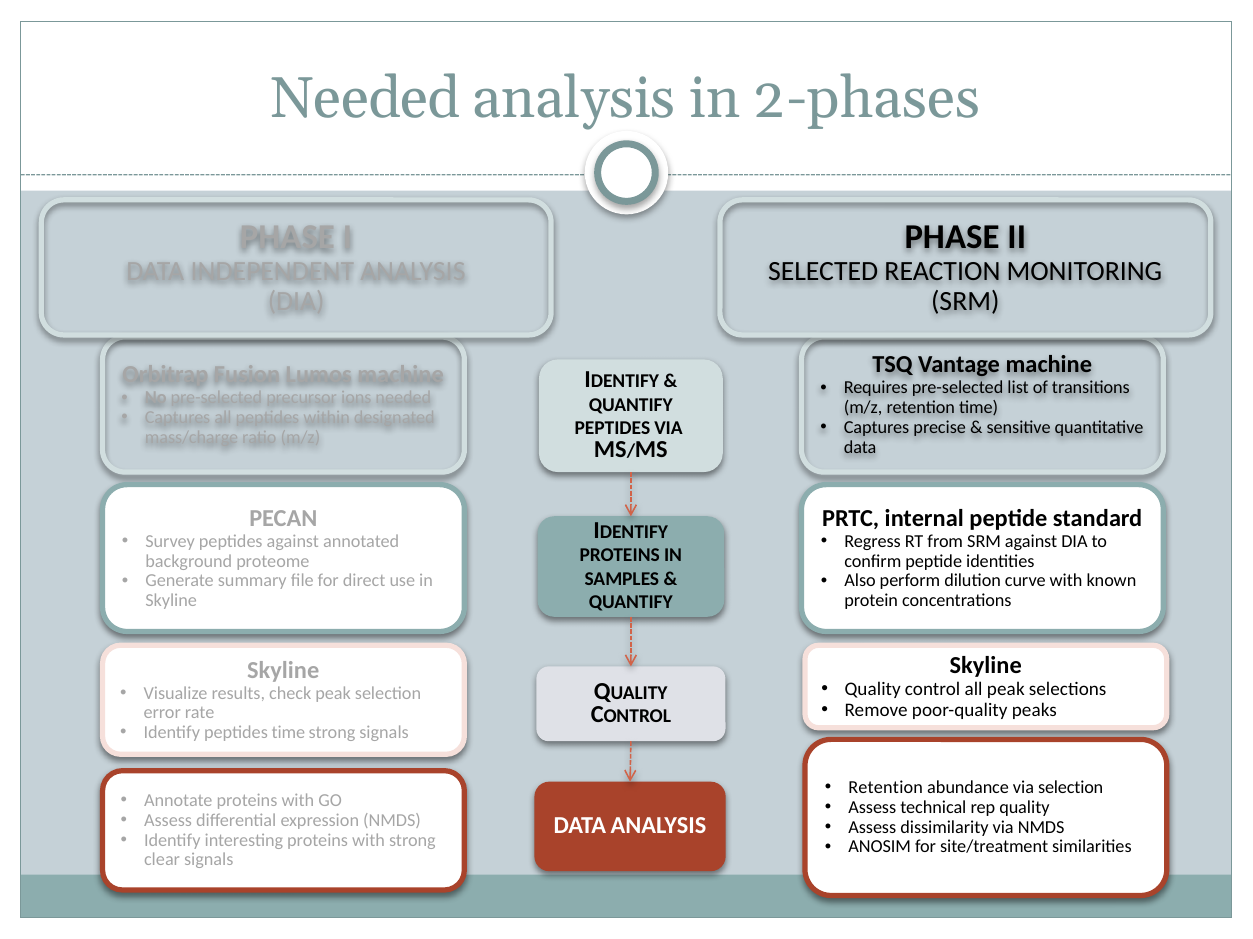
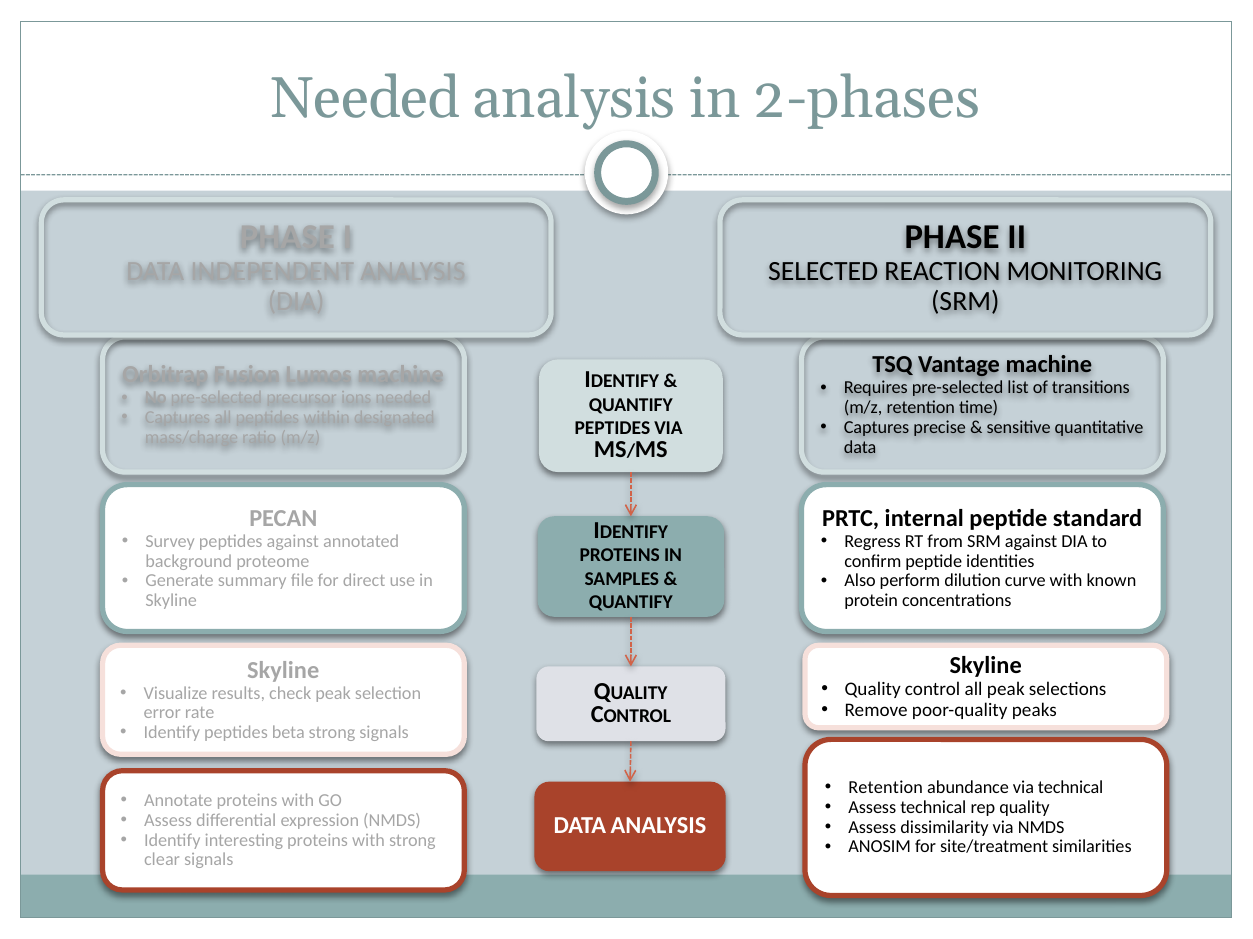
peptides time: time -> beta (288, 733)
via selection: selection -> technical (1071, 788)
